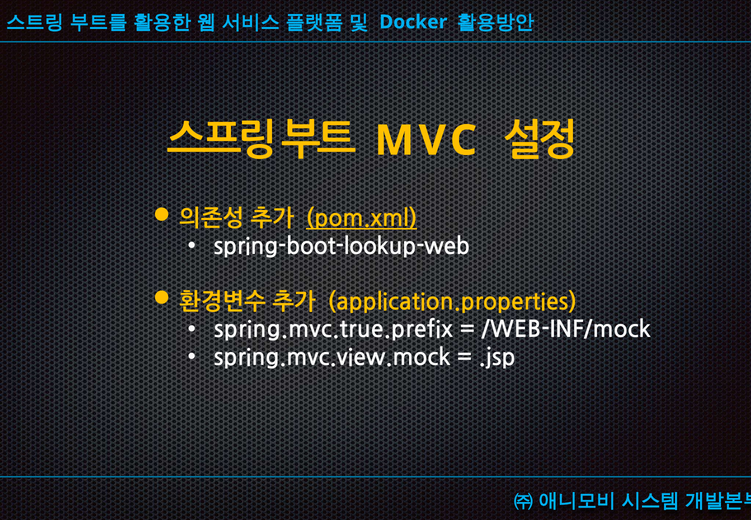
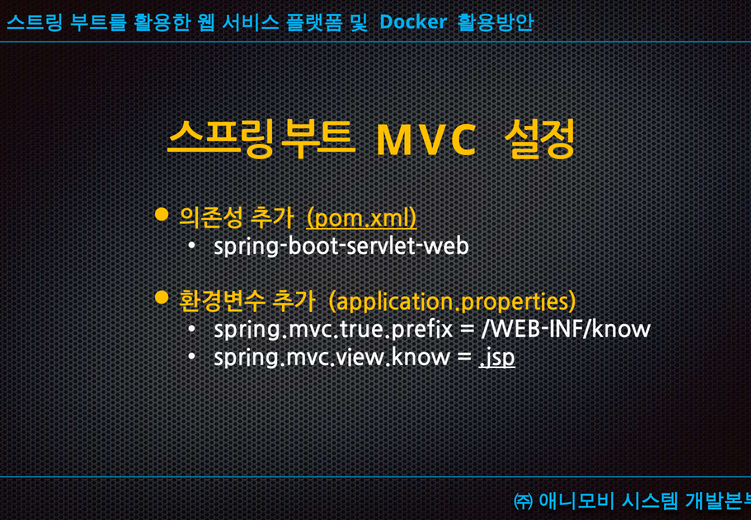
spring-boot-lookup-web: spring-boot-lookup-web -> spring-boot-servlet-web (342, 247)
/WEB-INF/mock: /WEB-INF/mock -> /WEB-INF/know (566, 330)
spring.mvc.view.mock: spring.mvc.view.mock -> spring.mvc.view.know (332, 357)
.jsp underline: none -> present (497, 357)
